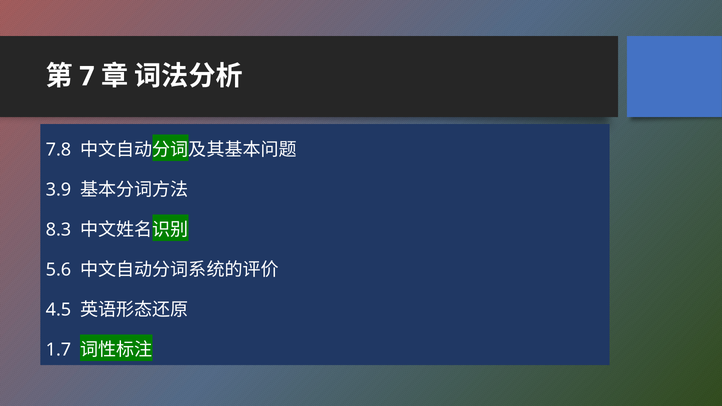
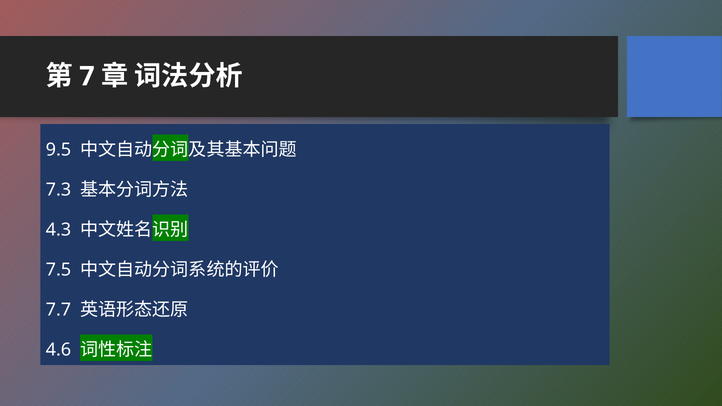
7.8: 7.8 -> 9.5 (58, 150)
3.9: 3.9 -> 7.3 (58, 190)
8.3: 8.3 -> 4.3 (58, 230)
5.6: 5.6 -> 7.5 (58, 270)
4.5: 4.5 -> 7.7 (58, 310)
1.7: 1.7 -> 4.6 (58, 350)
